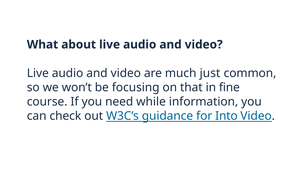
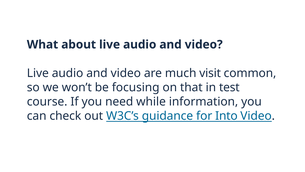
just: just -> visit (210, 73)
fine: fine -> test (229, 87)
